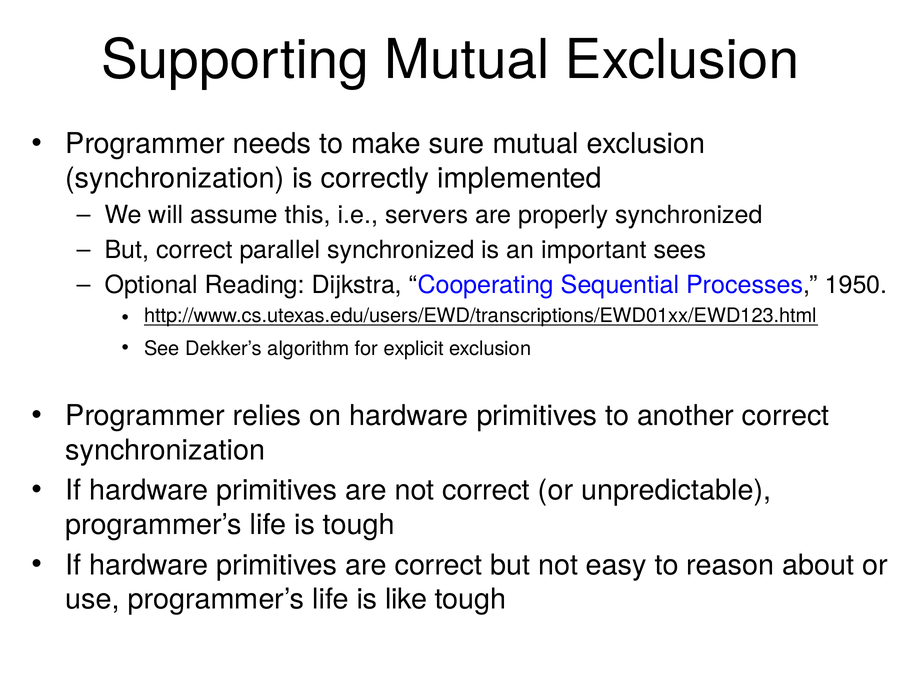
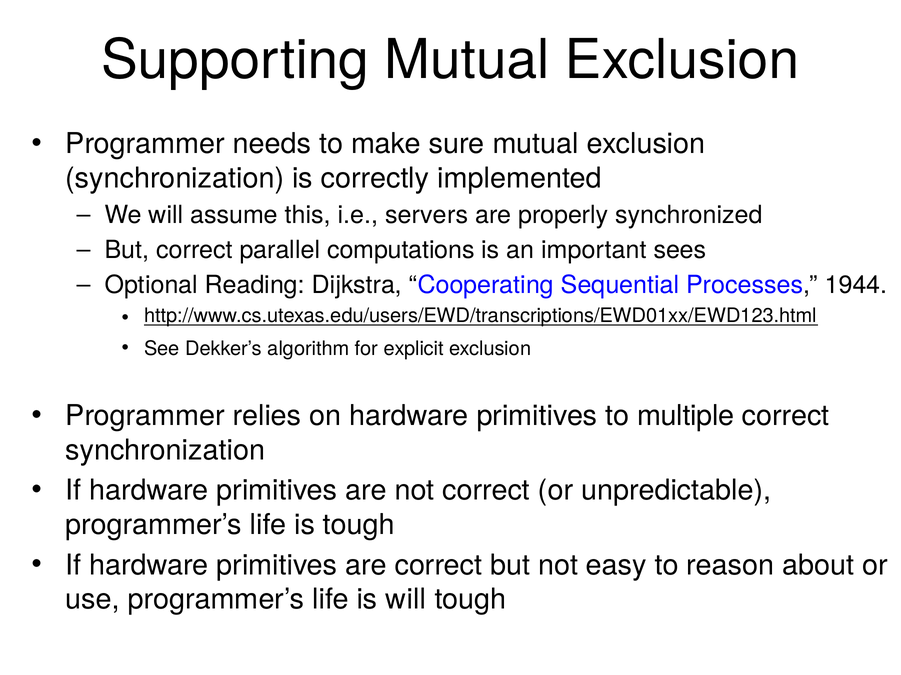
parallel synchronized: synchronized -> computations (401, 251)
1950: 1950 -> 1944 (856, 286)
another: another -> multiple (686, 416)
is like: like -> will (406, 600)
